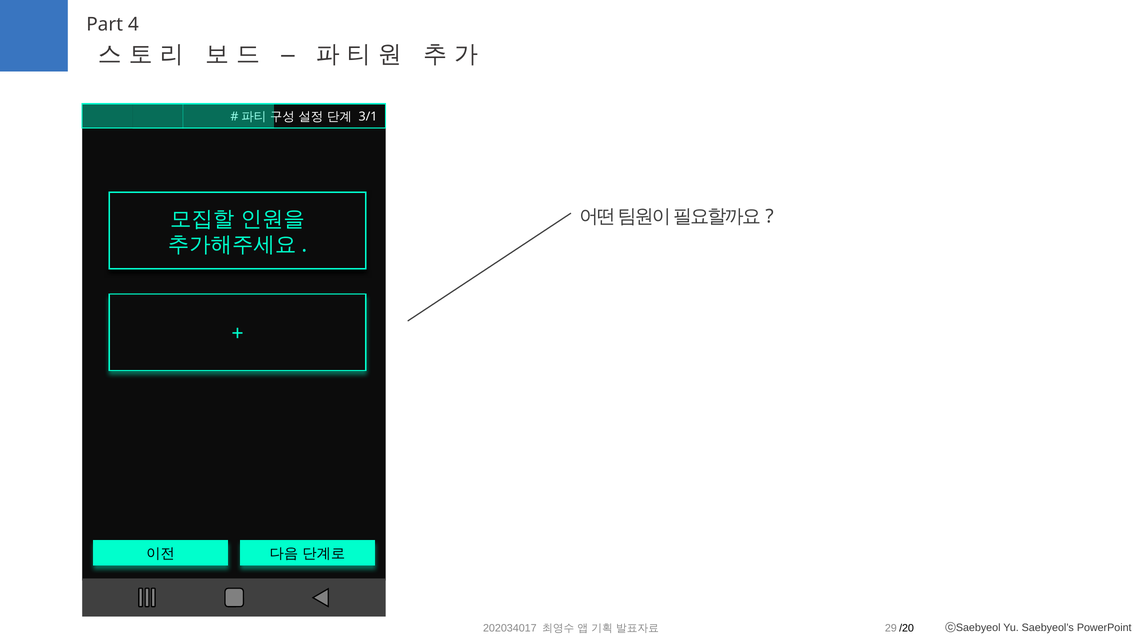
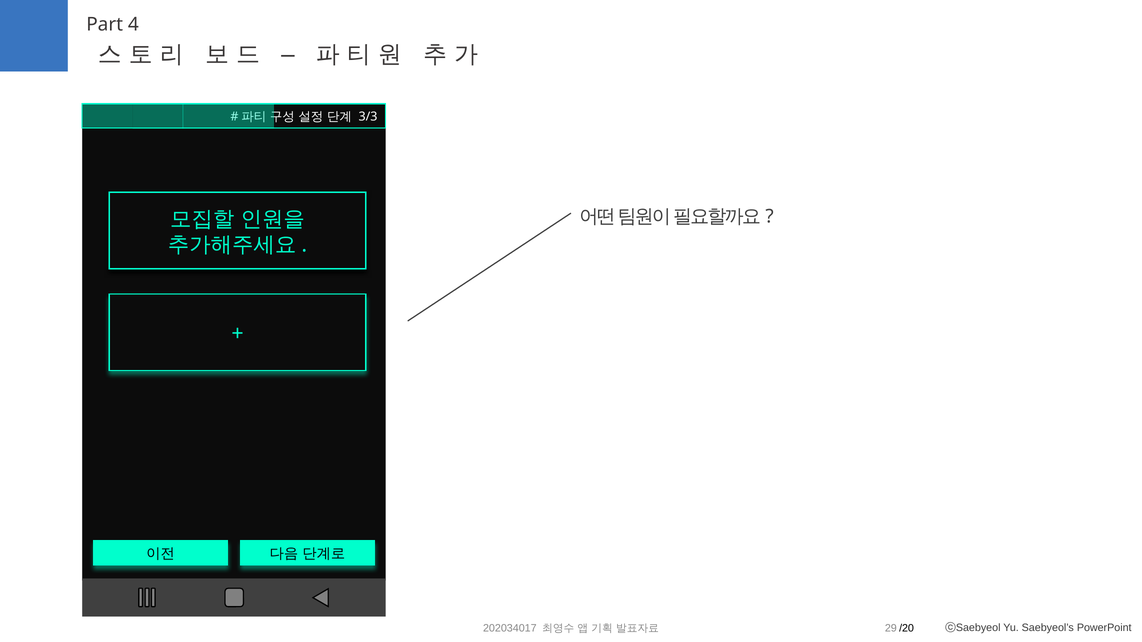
3/1: 3/1 -> 3/3 (368, 117)
